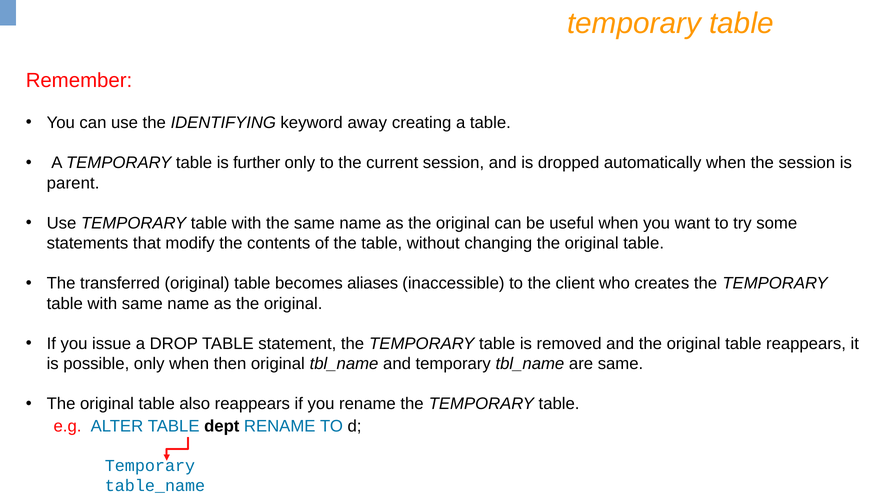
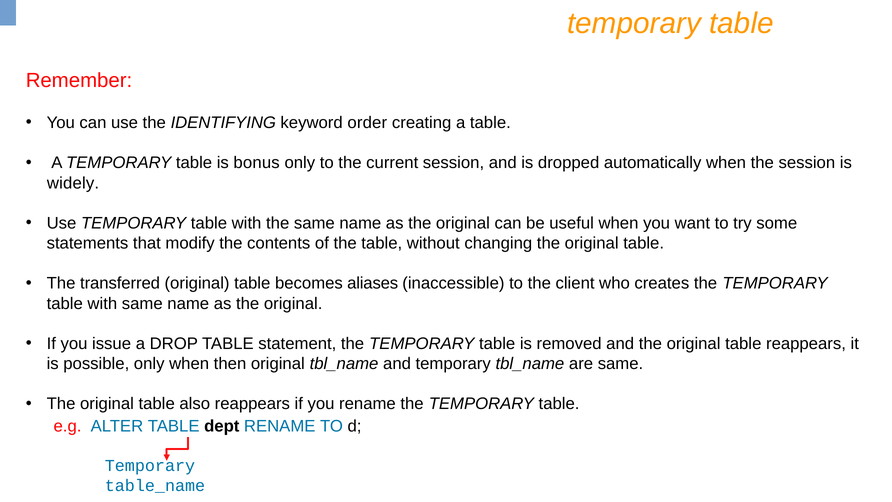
away: away -> order (367, 123)
further: further -> bonus (257, 163)
parent: parent -> widely (73, 183)
